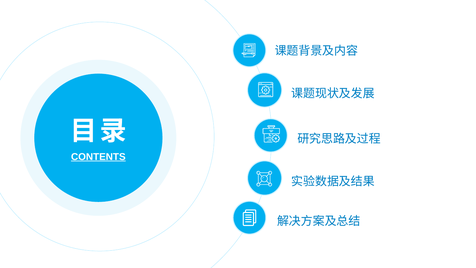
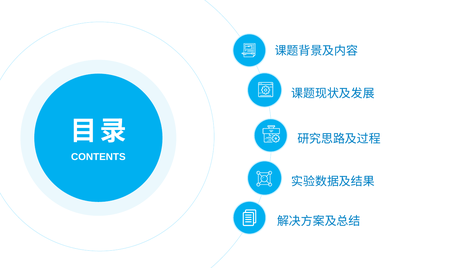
CONTENTS underline: present -> none (98, 157)
